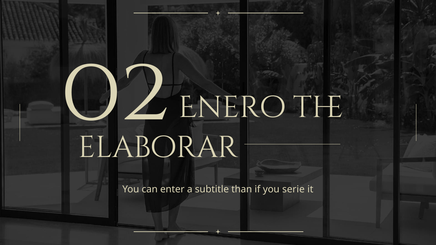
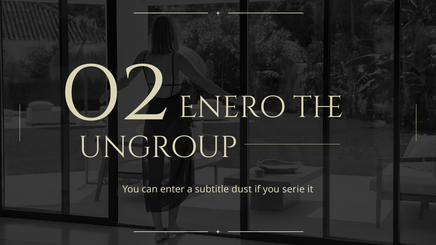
elaborar: elaborar -> ungroup (158, 147)
than: than -> dust (242, 190)
